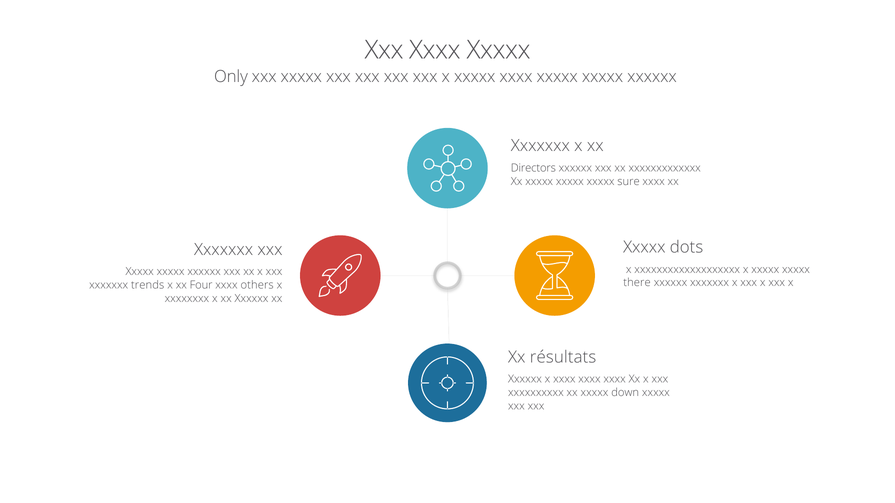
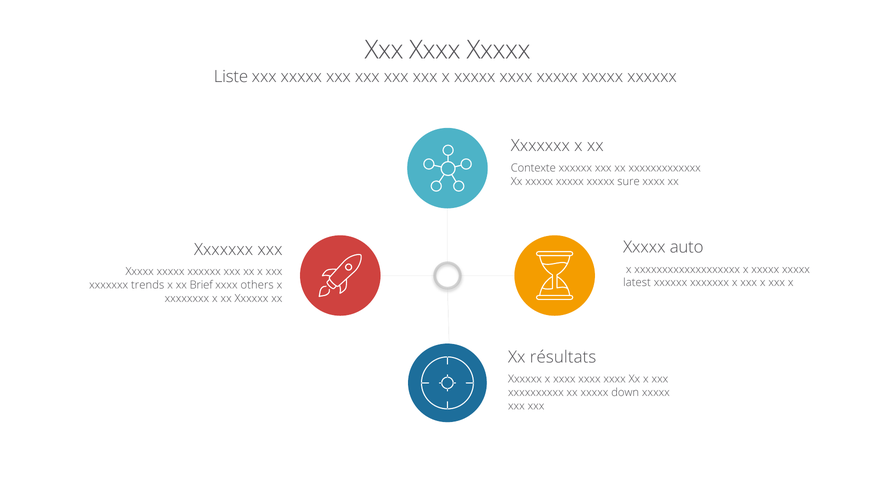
Only: Only -> Liste (231, 77)
Directors: Directors -> Contexte (533, 168)
dots: dots -> auto (687, 248)
there: there -> latest (637, 283)
Four: Four -> Brief (201, 285)
